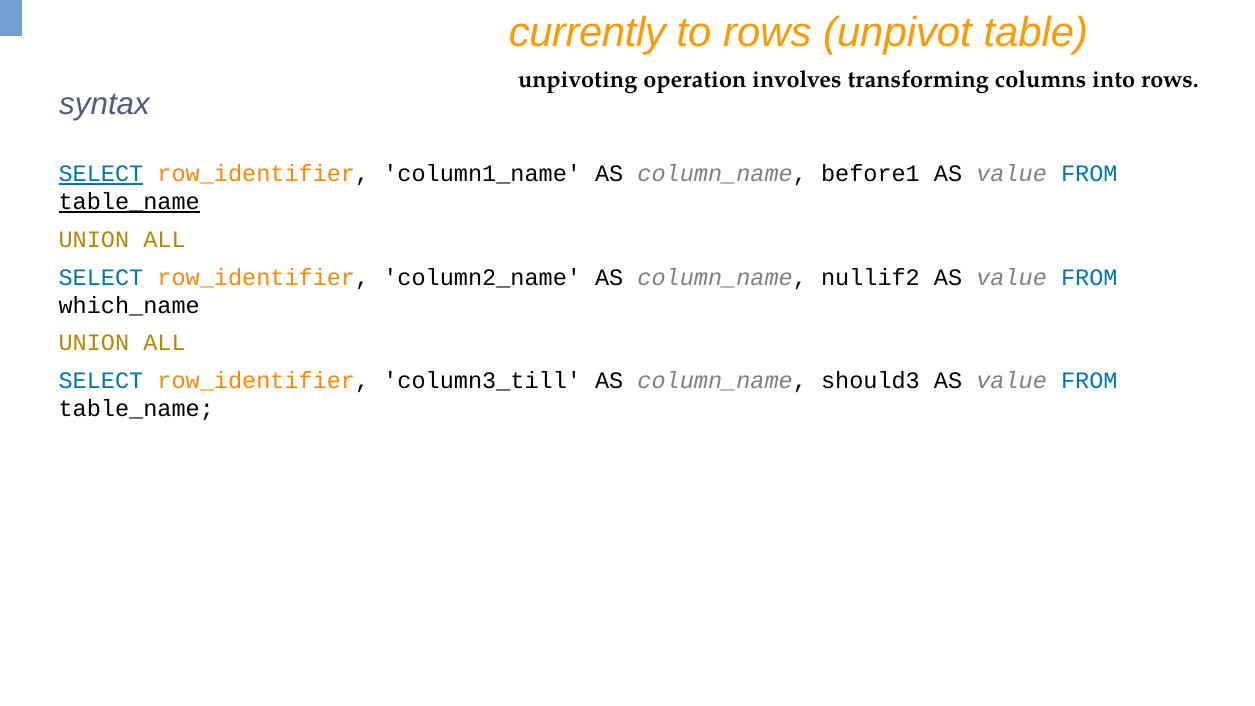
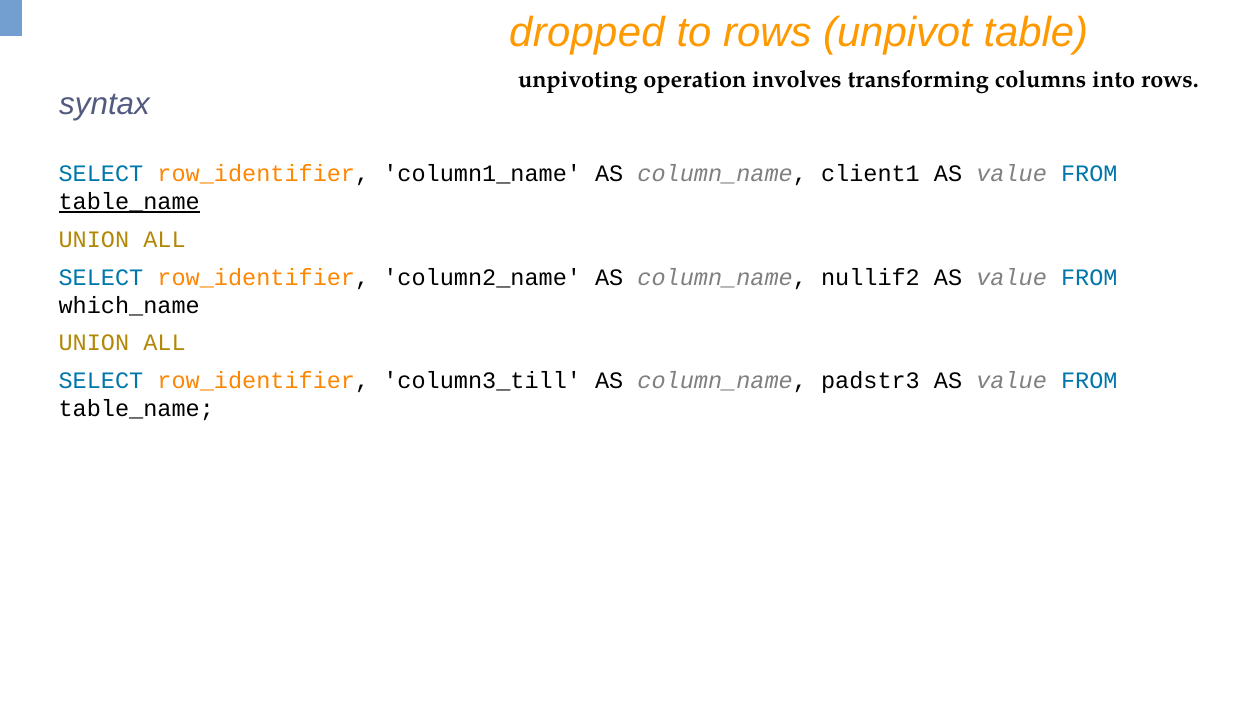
currently: currently -> dropped (587, 33)
SELECT underline: present -> none (101, 174)
before1: before1 -> client1 (870, 174)
should3: should3 -> padstr3 (870, 381)
